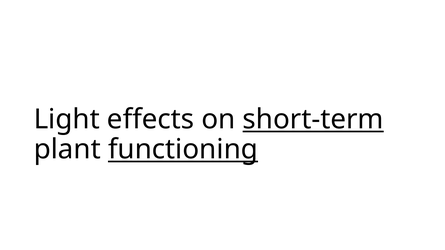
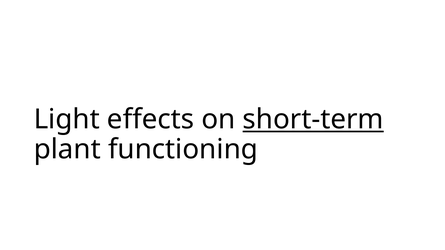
functioning underline: present -> none (183, 150)
